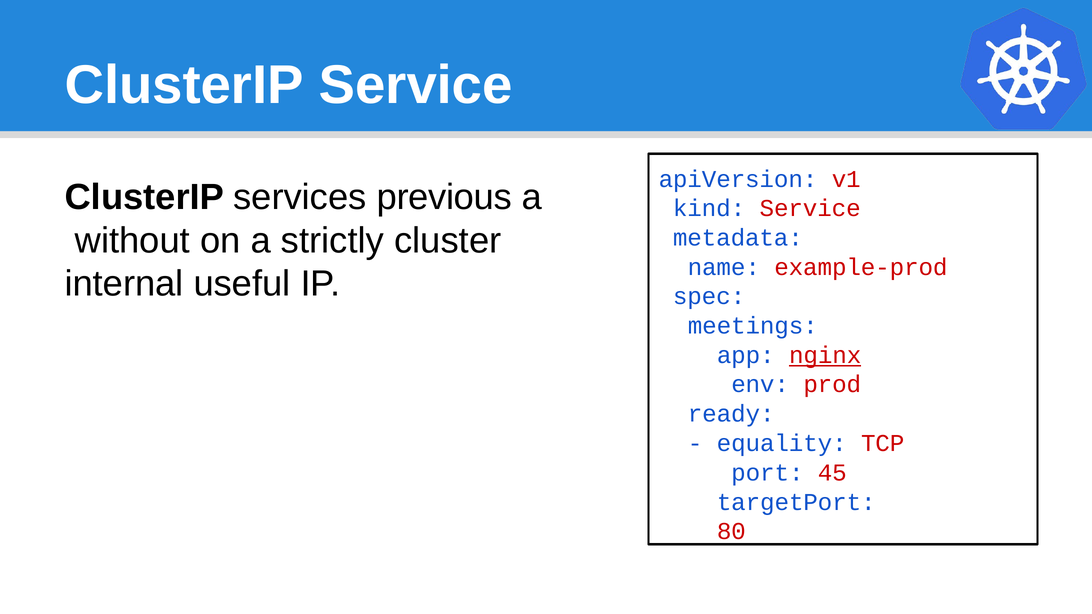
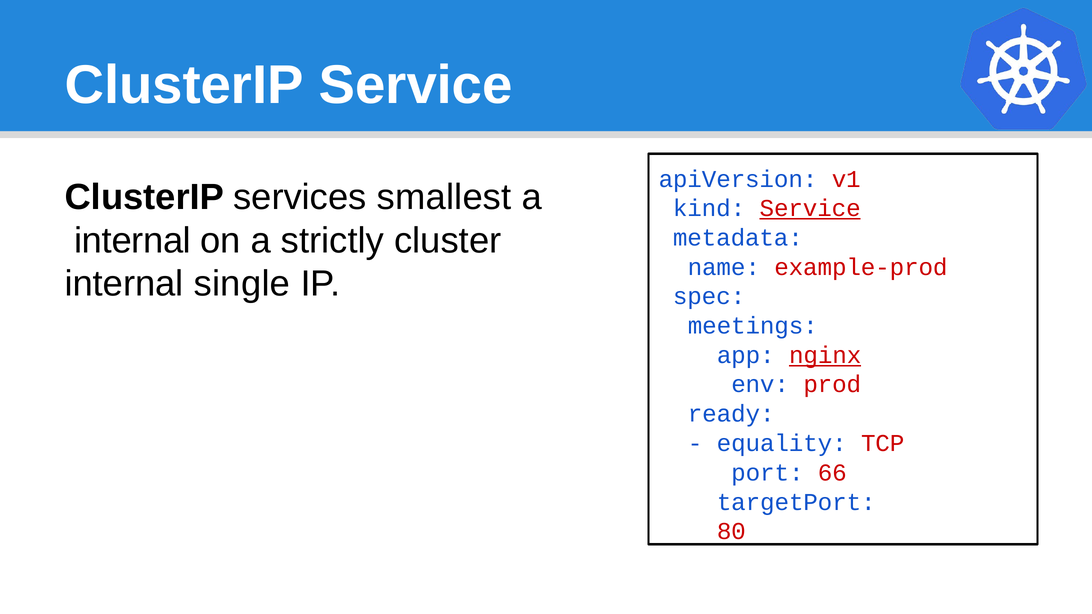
previous: previous -> smallest (444, 197)
Service underline: none -> present (810, 208)
without: without -> internal (133, 241)
useful: useful -> single (242, 284)
45: 45 -> 66 (832, 473)
